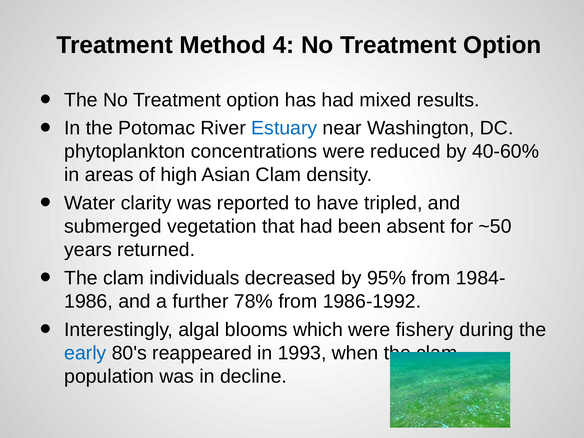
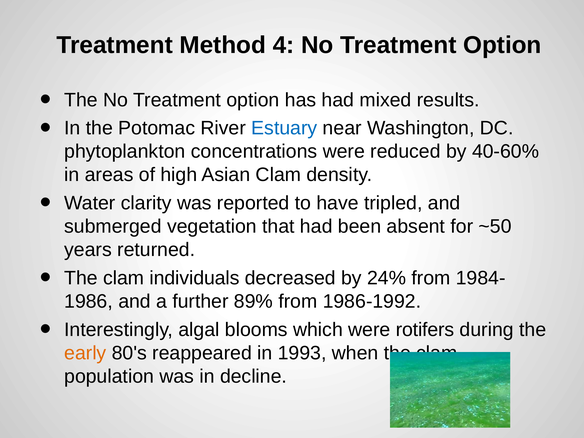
95%: 95% -> 24% (387, 278)
78%: 78% -> 89% (253, 301)
fishery: fishery -> rotifers (425, 330)
early colour: blue -> orange (85, 353)
